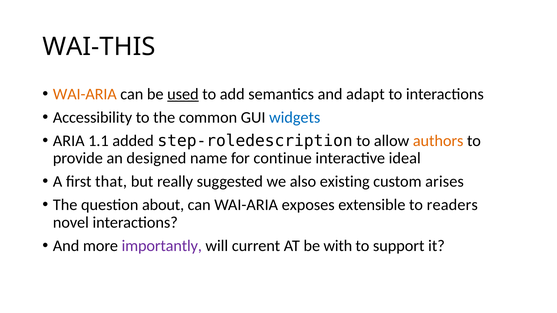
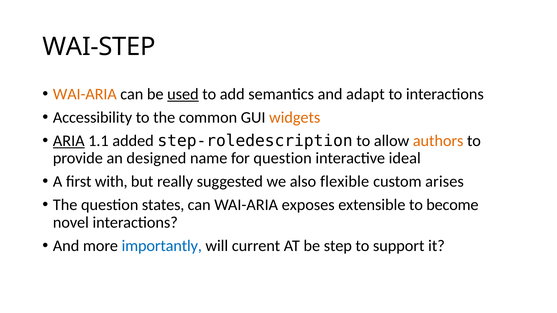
WAI-THIS: WAI-THIS -> WAI-STEP (99, 47)
widgets colour: blue -> orange (295, 118)
ARIA underline: none -> present (69, 141)
for continue: continue -> question (283, 158)
that: that -> with (111, 182)
existing: existing -> flexible (345, 182)
about: about -> states (163, 205)
readers: readers -> become (452, 205)
importantly colour: purple -> blue (162, 246)
with: with -> step (338, 246)
